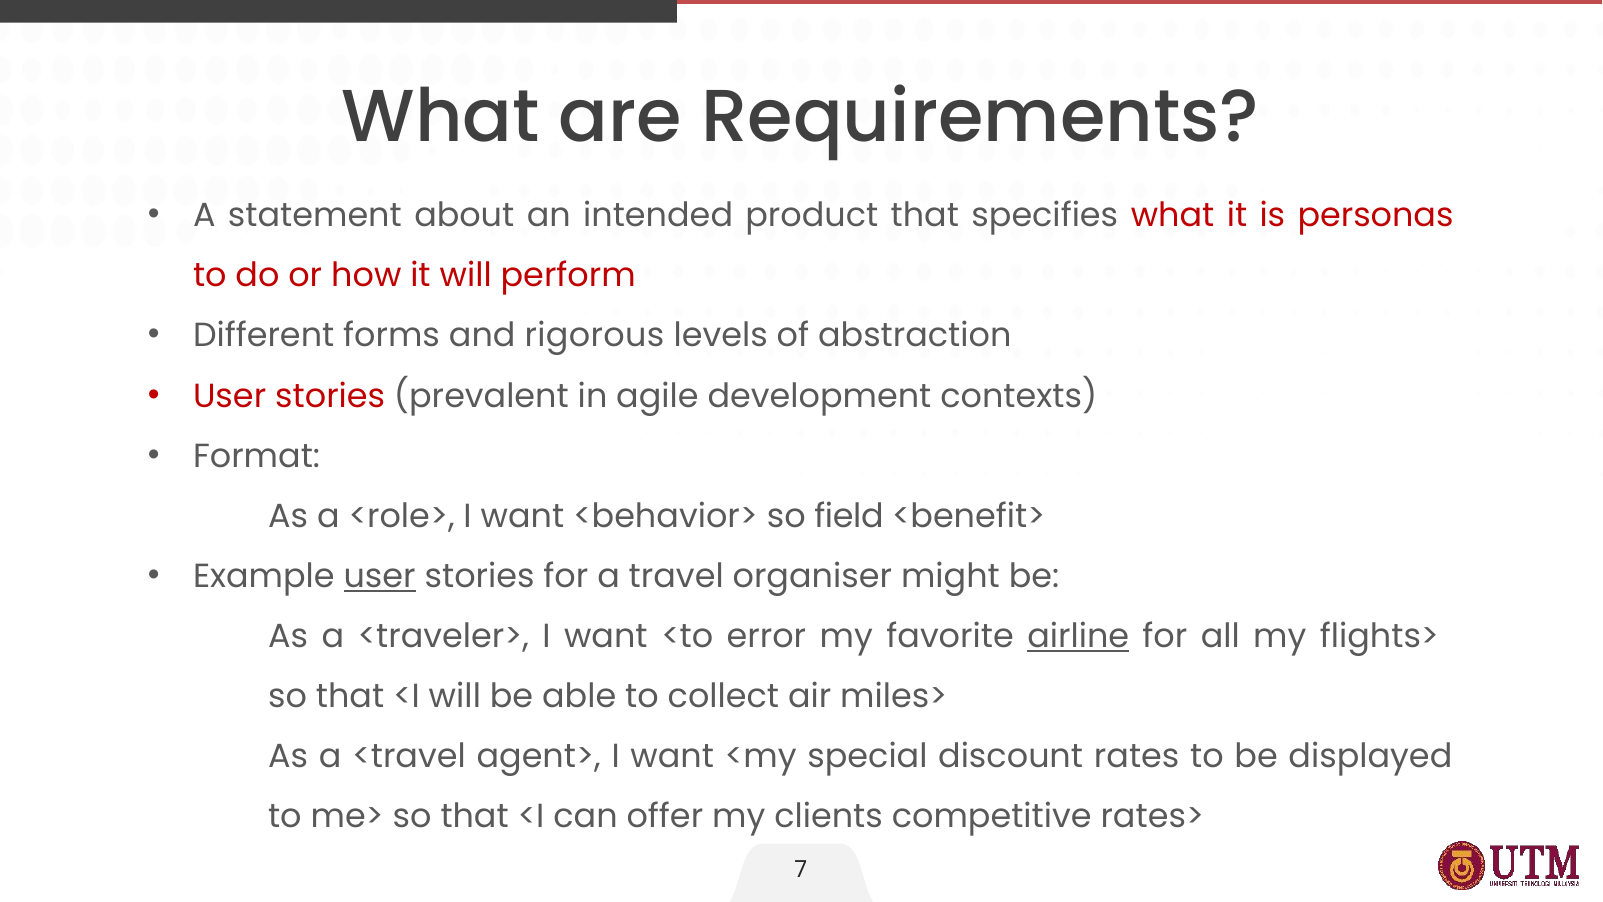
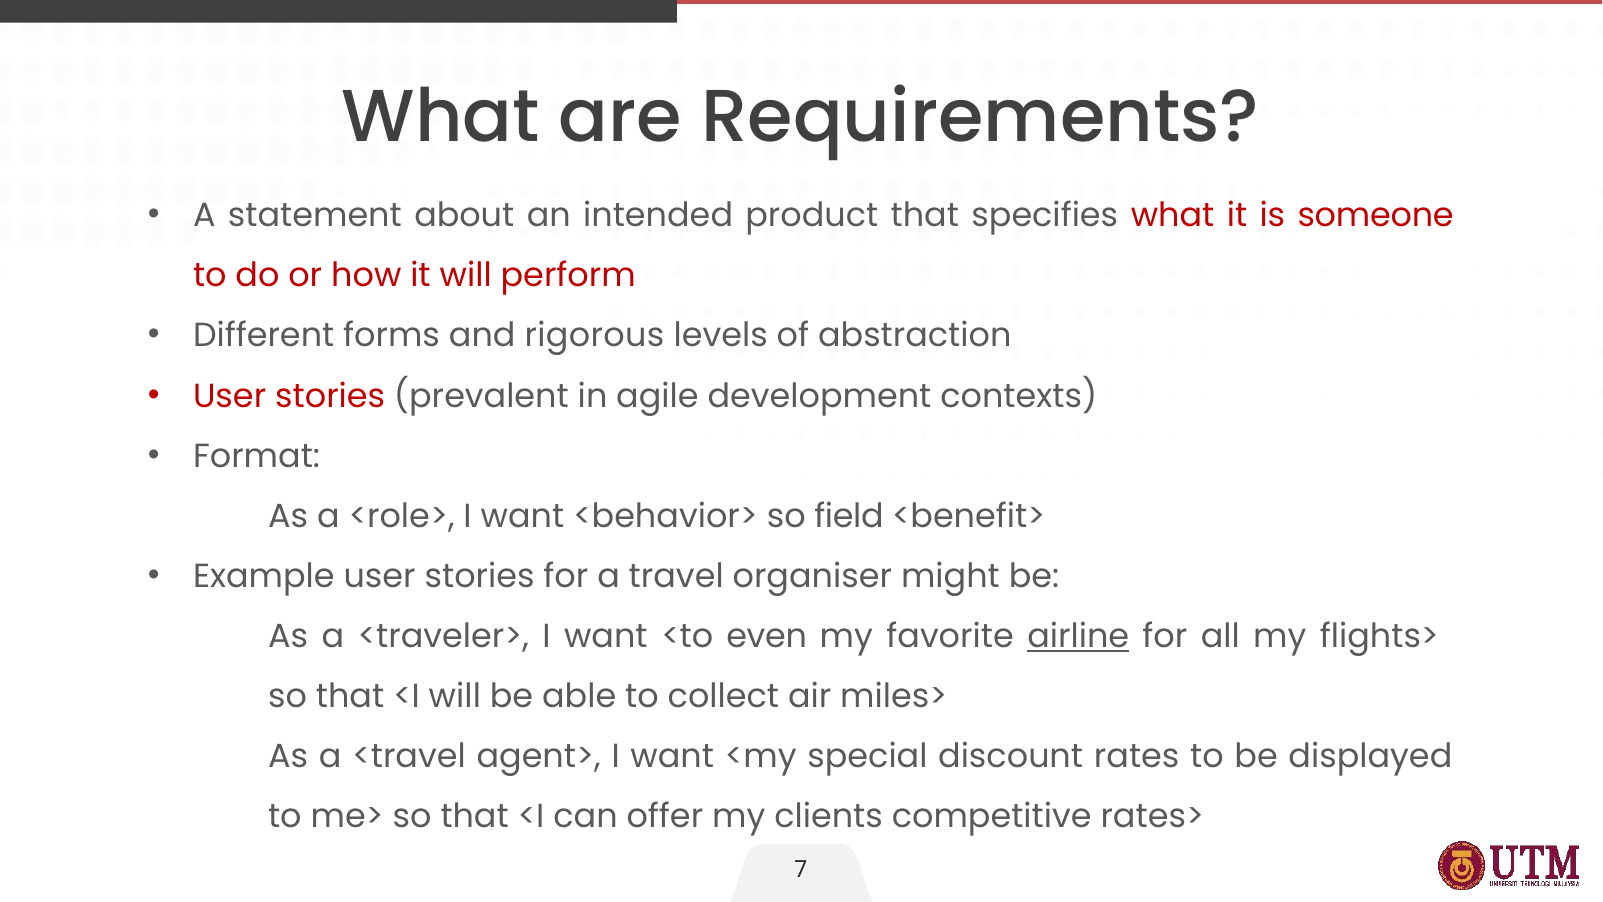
personas: personas -> someone (1376, 216)
user underline: present -> none (380, 576)
error: error -> even (767, 636)
